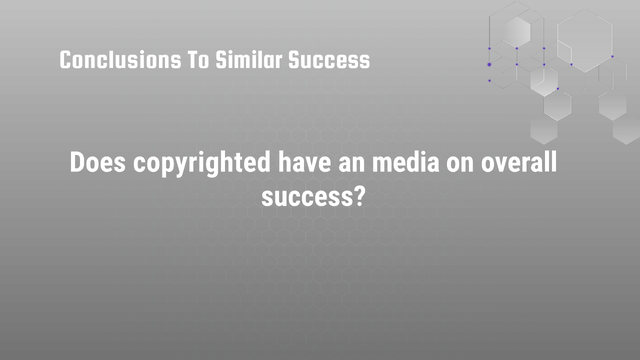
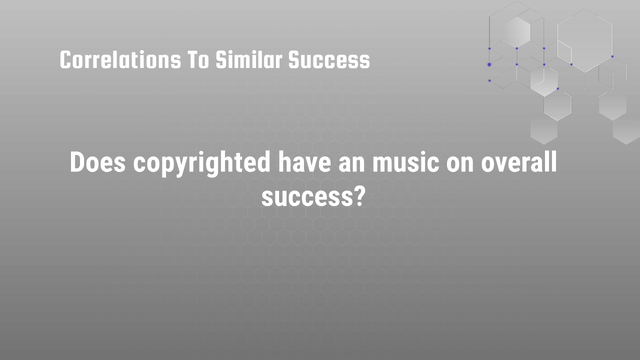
Conclusions: Conclusions -> Correlations (120, 59)
media: media -> music (406, 162)
